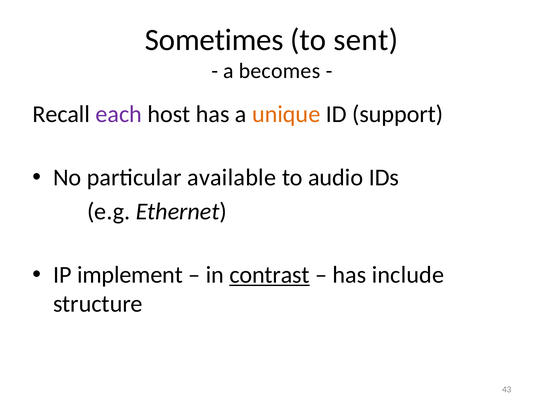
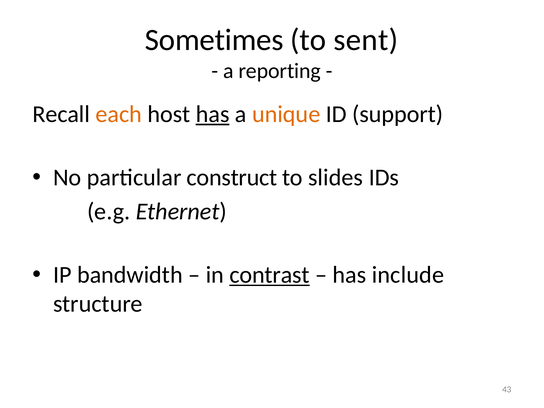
becomes: becomes -> reporting (280, 71)
each colour: purple -> orange (119, 114)
has underline: none -> present (213, 114)
available: available -> construct (232, 178)
audio: audio -> slides (336, 178)
implement: implement -> bandwidth (130, 275)
